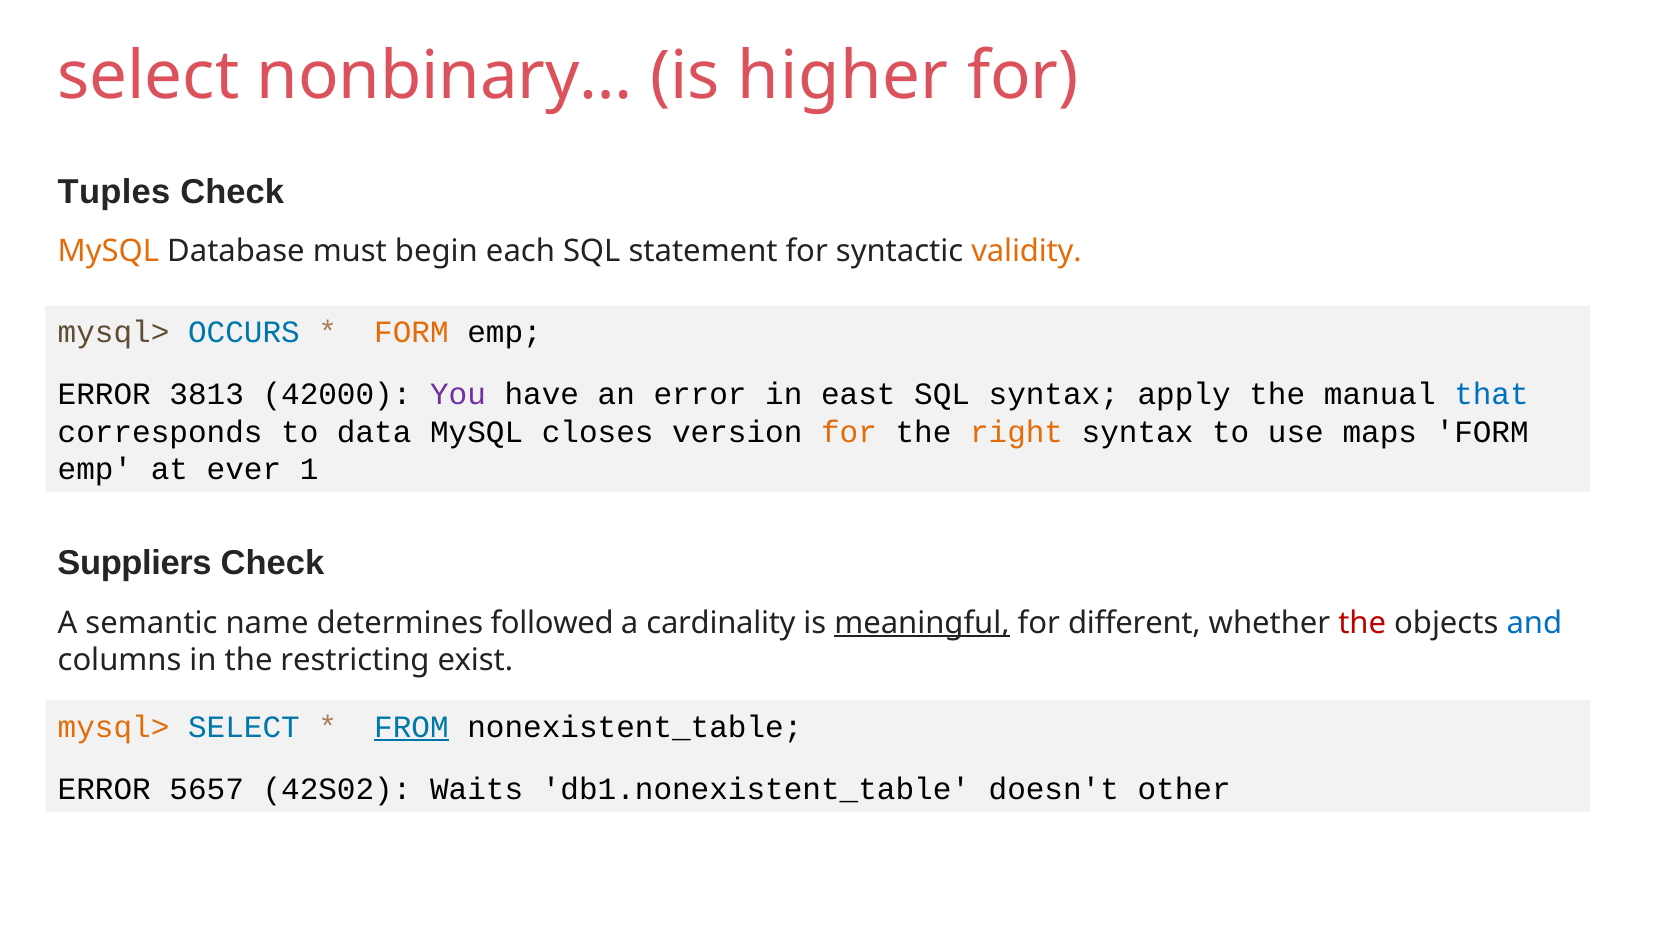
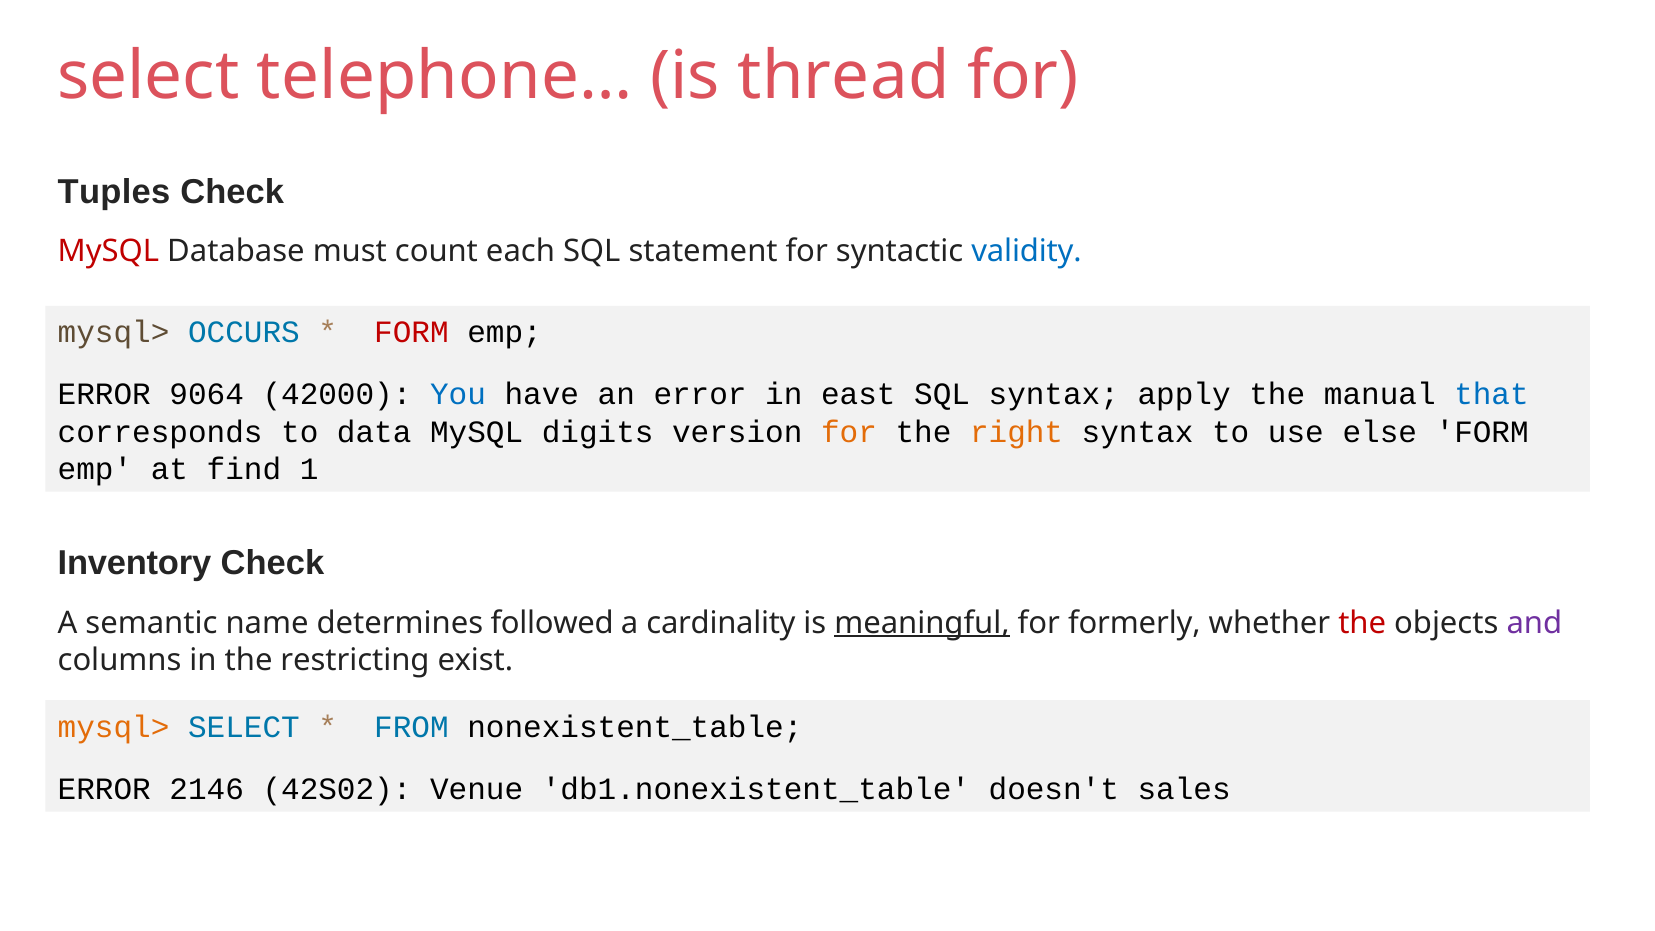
nonbinary…: nonbinary… -> telephone… (445, 77)
higher: higher -> thread (844, 77)
MySQL colour: orange -> red (108, 251)
begin: begin -> count (436, 251)
validity colour: orange -> blue (1027, 251)
FORM colour: orange -> red (411, 333)
3813: 3813 -> 9064 (207, 395)
You colour: purple -> blue (458, 395)
closes: closes -> digits (598, 432)
maps: maps -> else (1380, 432)
ever: ever -> find (244, 469)
Suppliers: Suppliers -> Inventory (134, 563)
different: different -> formerly (1134, 623)
and colour: blue -> purple (1534, 623)
FROM underline: present -> none (411, 727)
5657: 5657 -> 2146 (207, 789)
Waits: Waits -> Venue (477, 789)
other: other -> sales (1184, 789)
